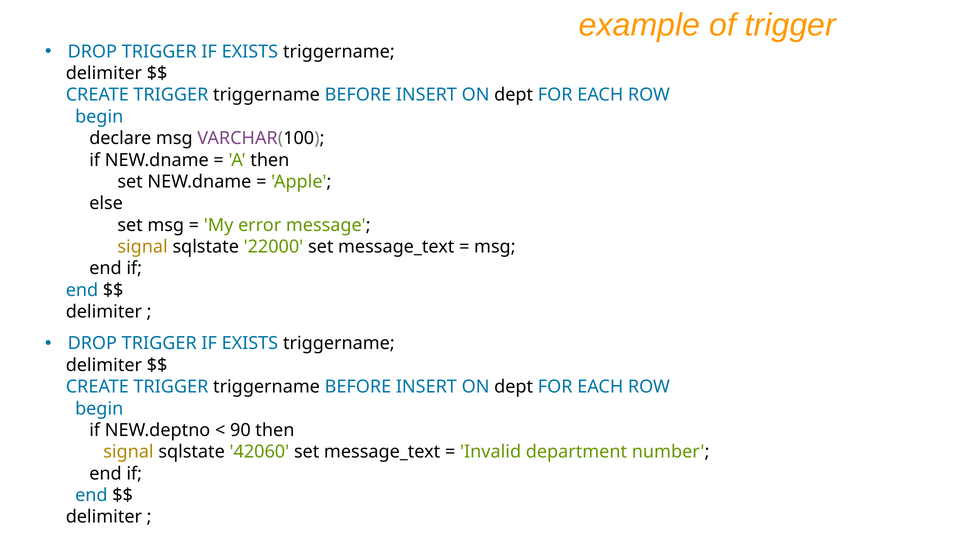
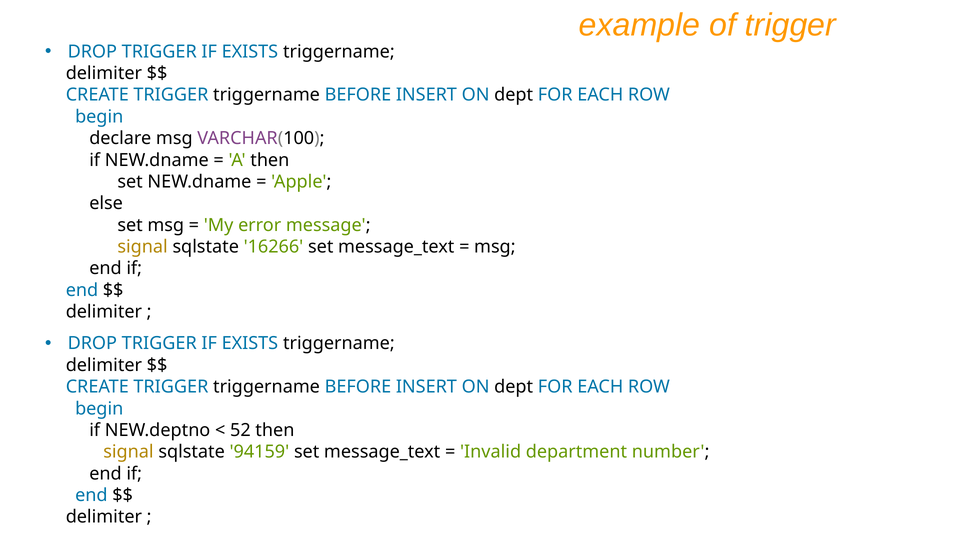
22000: 22000 -> 16266 (273, 247)
90: 90 -> 52 (240, 430)
42060: 42060 -> 94159 (259, 452)
